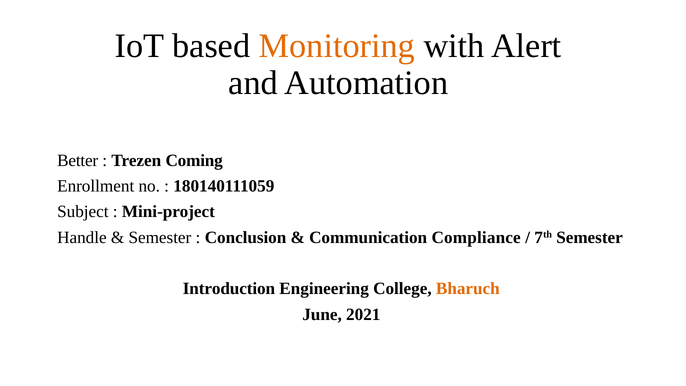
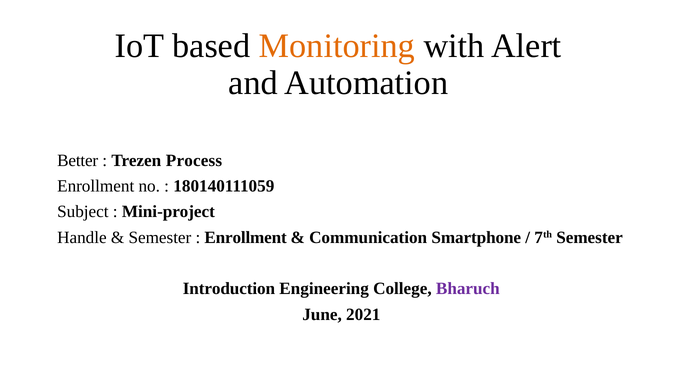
Coming: Coming -> Process (194, 160)
Conclusion: Conclusion -> Enrollment (246, 237)
Compliance: Compliance -> Smartphone (476, 237)
Bharuch colour: orange -> purple (468, 289)
